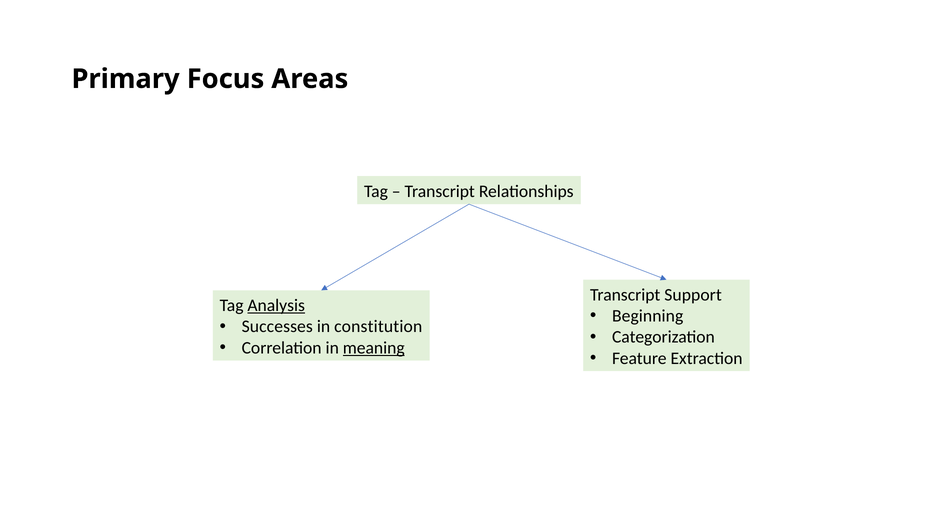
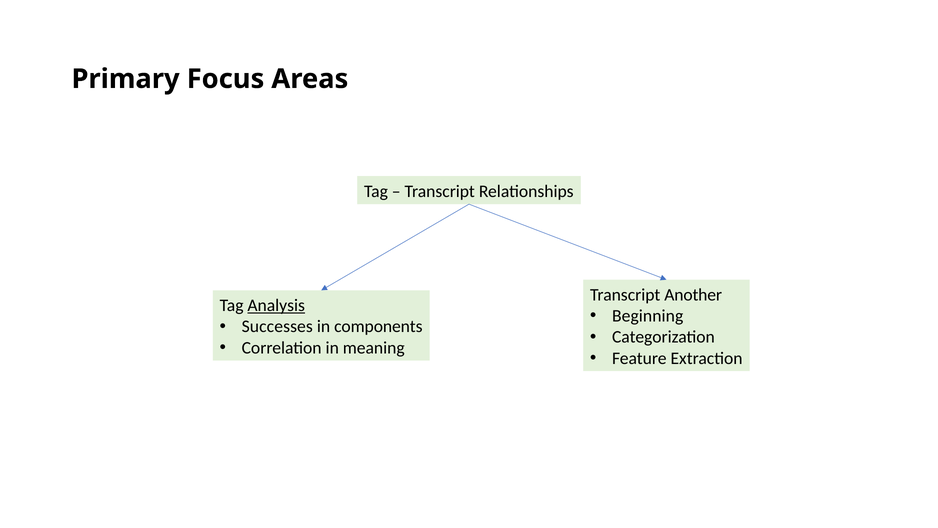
Support: Support -> Another (693, 295)
constitution: constitution -> components (378, 326)
meaning underline: present -> none (374, 348)
